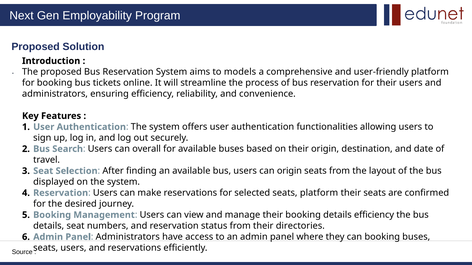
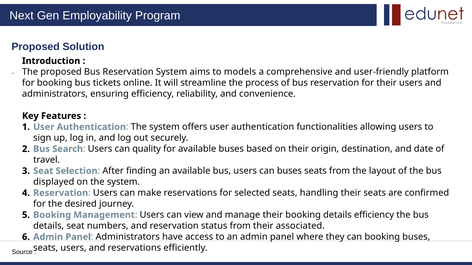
overall: overall -> quality (147, 149)
can origin: origin -> buses (289, 171)
seats platform: platform -> handling (319, 193)
directories: directories -> associated (300, 226)
